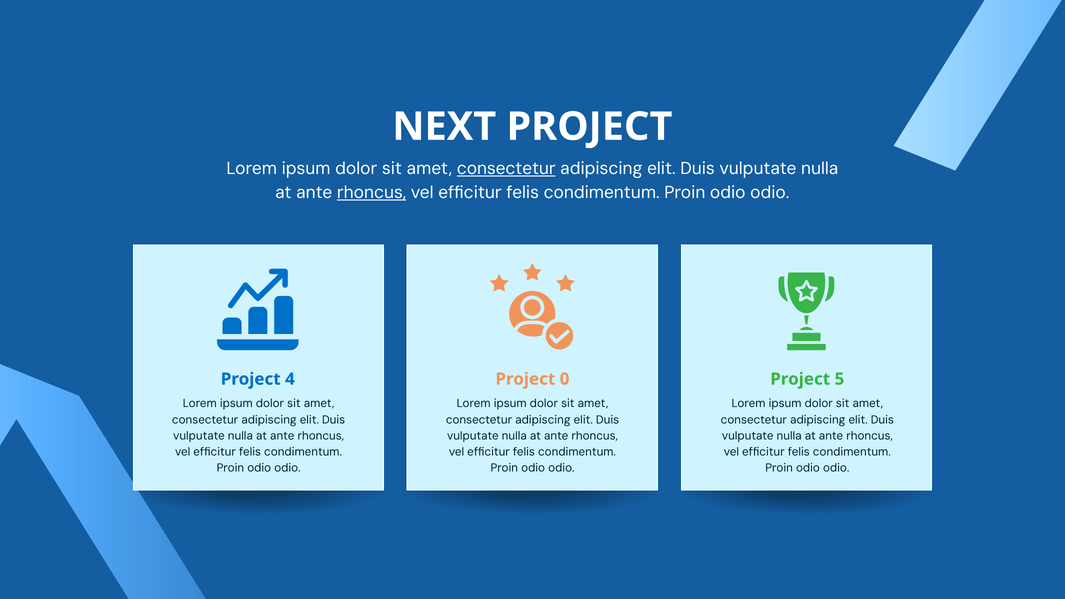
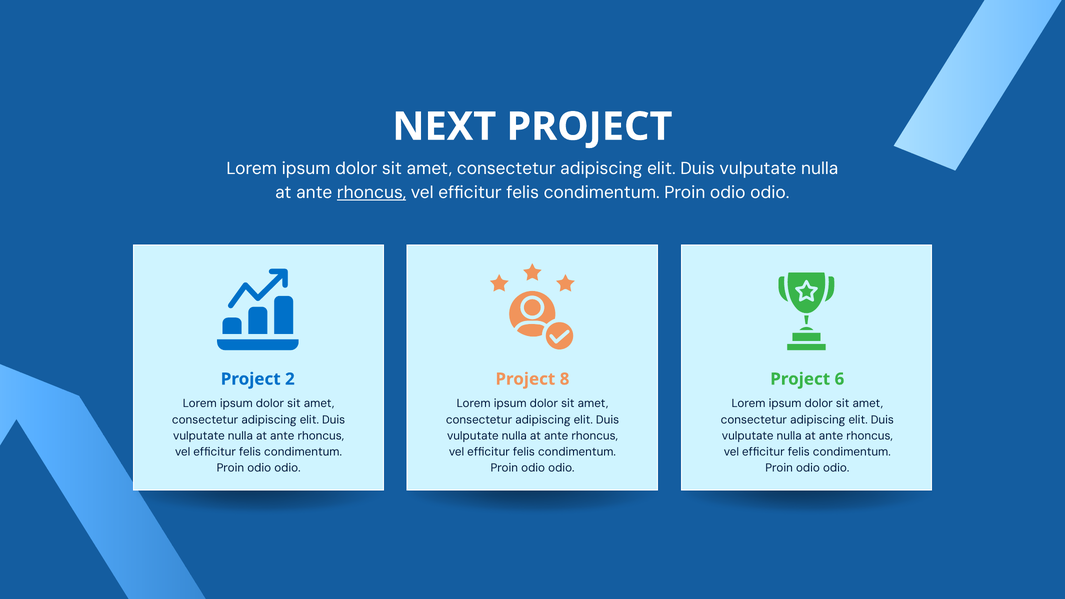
consectetur underline: present -> none (506, 169)
4: 4 -> 2 (290, 379)
0: 0 -> 8 (565, 379)
5: 5 -> 6 (839, 379)
